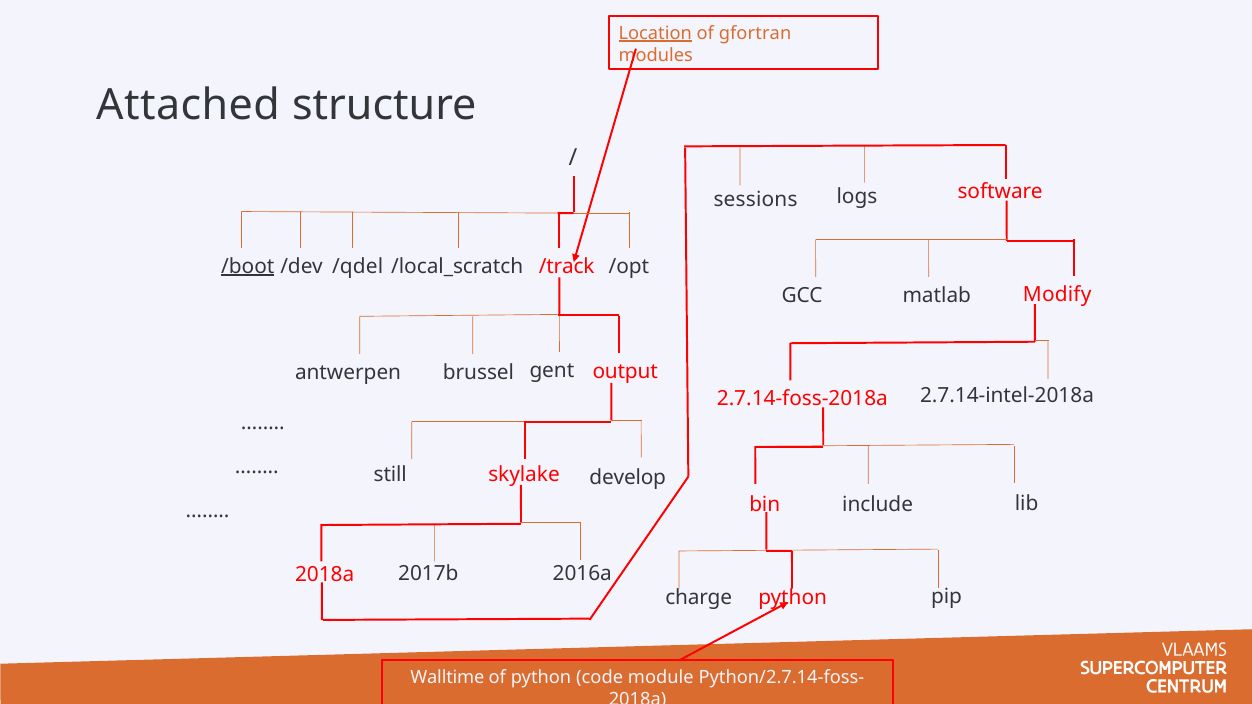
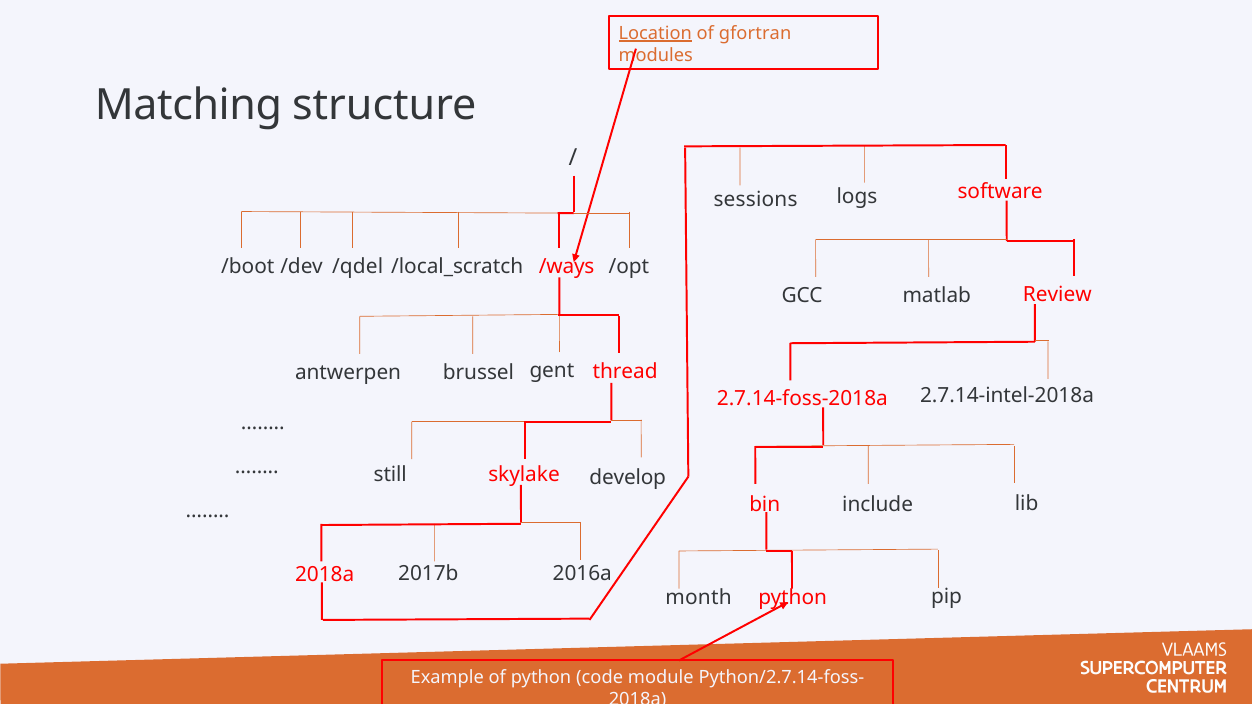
Attached: Attached -> Matching (188, 105)
/boot underline: present -> none (248, 266)
/track: /track -> /ways (567, 266)
Modify: Modify -> Review (1057, 295)
output: output -> thread (625, 372)
charge: charge -> month (699, 598)
Walltime: Walltime -> Example (447, 677)
